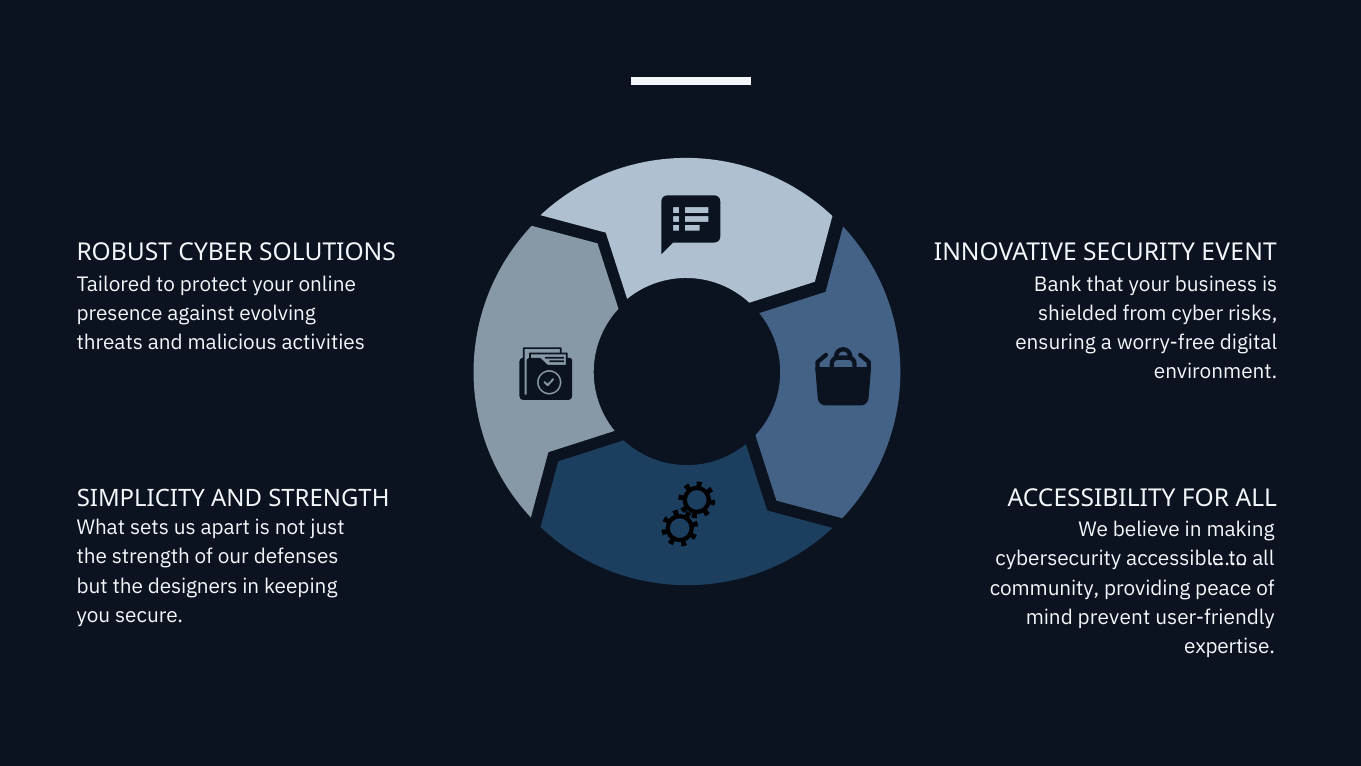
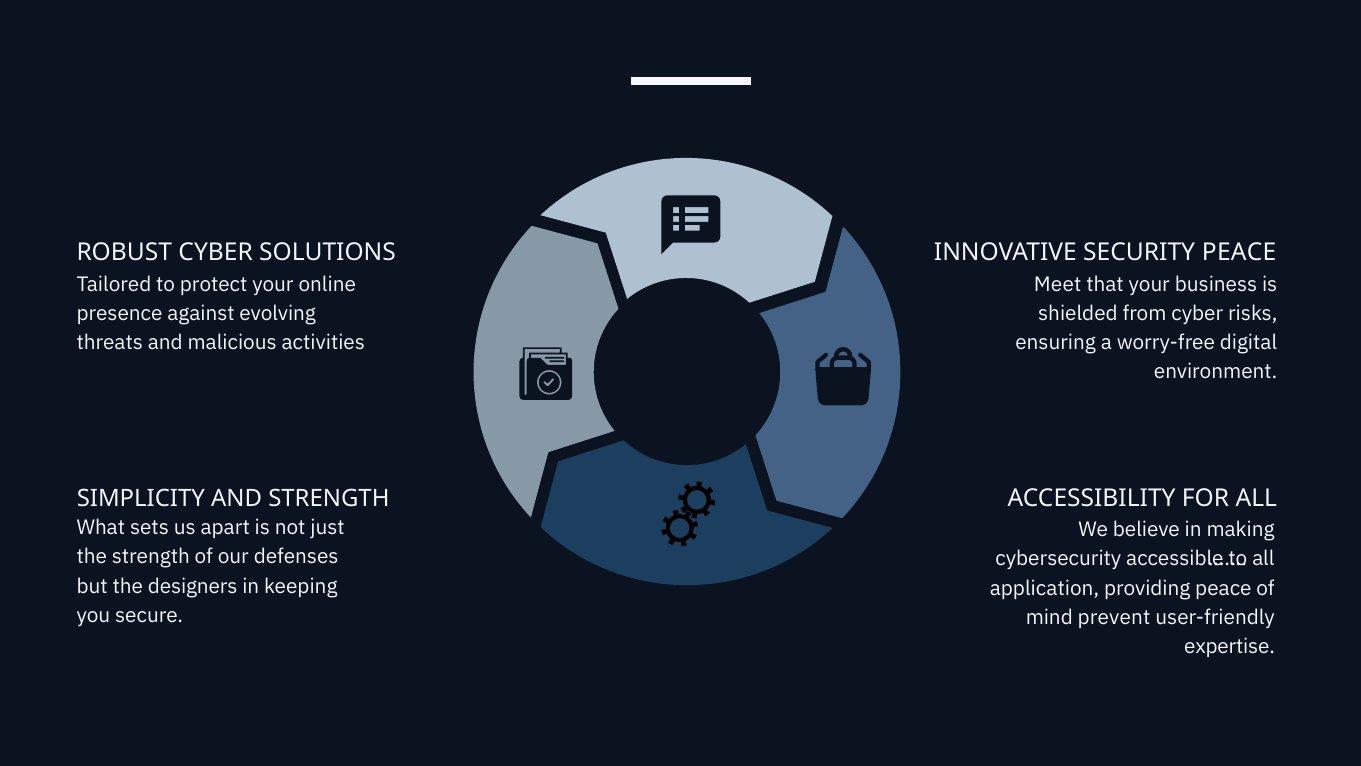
SECURITY EVENT: EVENT -> PEACE (1239, 252)
Bank: Bank -> Meet (1058, 284)
community: community -> application (1045, 588)
